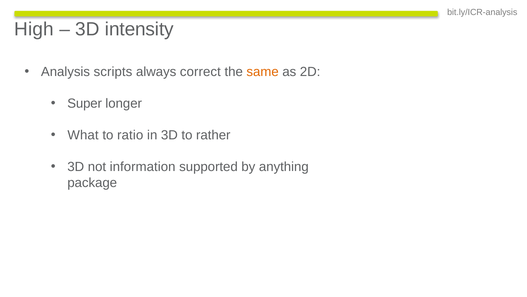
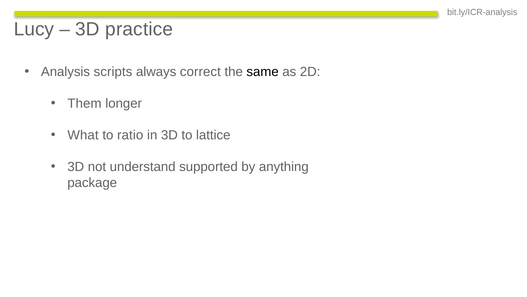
High: High -> Lucy (34, 29)
intensity: intensity -> practice (139, 29)
same colour: orange -> black (263, 72)
Super: Super -> Them (84, 103)
rather: rather -> lattice (213, 135)
information: information -> understand (143, 167)
